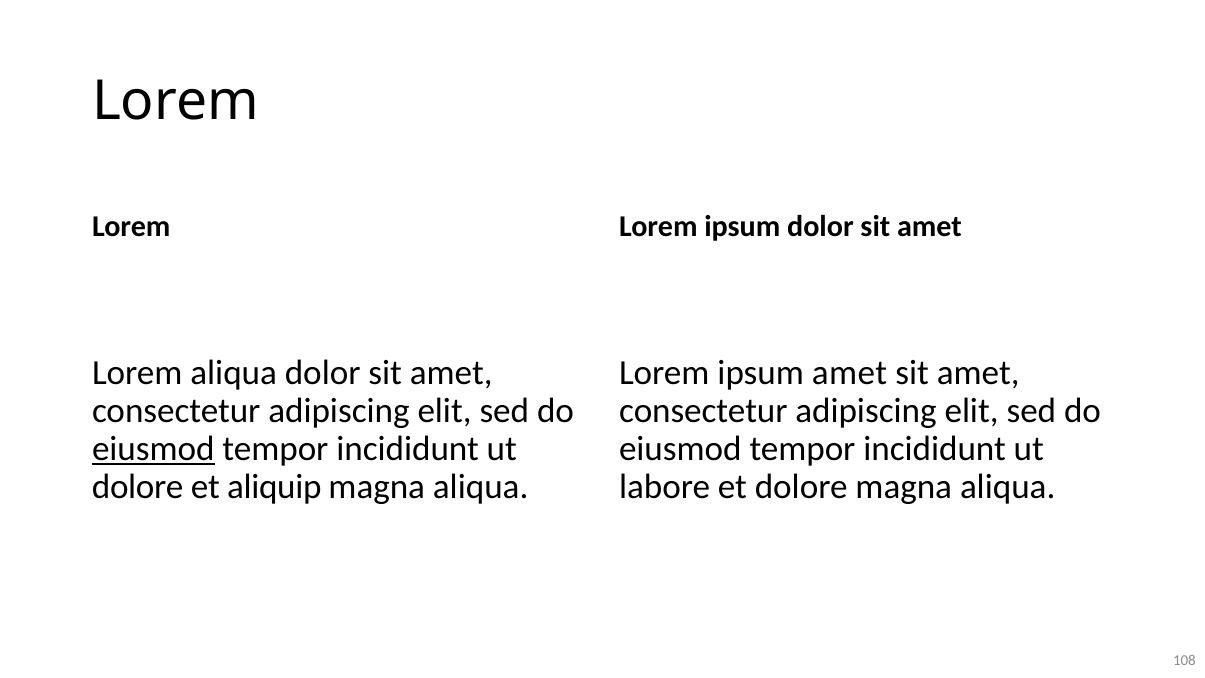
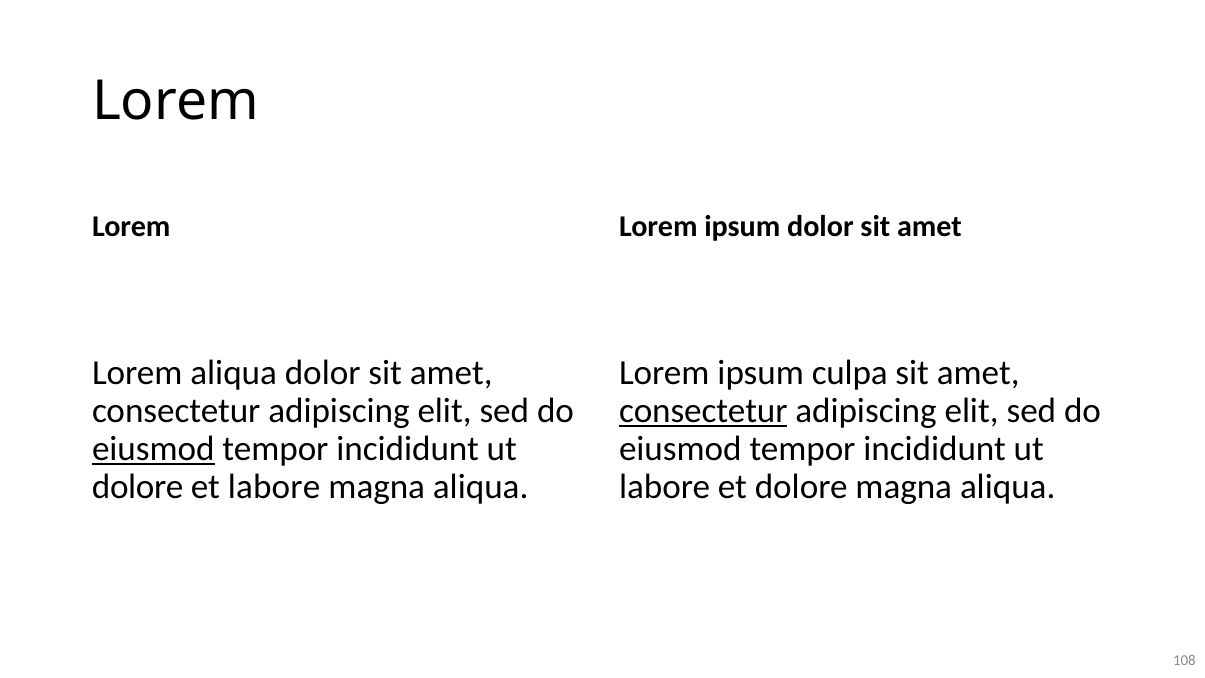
ipsum amet: amet -> culpa (850, 373)
consectetur underline: none -> present (703, 410)
et aliquip: aliquip -> labore (274, 486)
